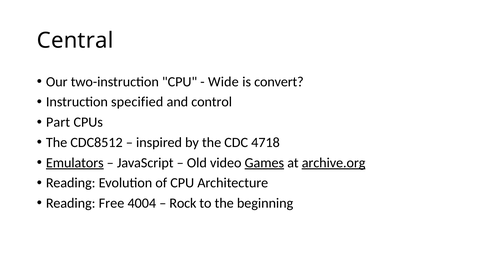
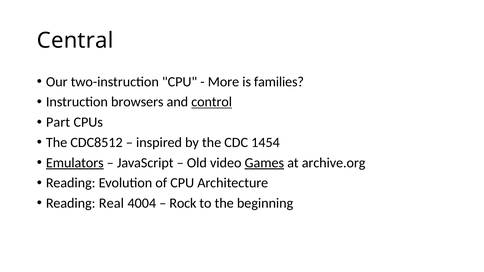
Wide: Wide -> More (223, 82)
convert: convert -> families (279, 82)
specified: specified -> browsers (137, 102)
control underline: none -> present (212, 102)
4718: 4718 -> 1454 (266, 143)
archive.org underline: present -> none (334, 163)
Free: Free -> Real (111, 203)
